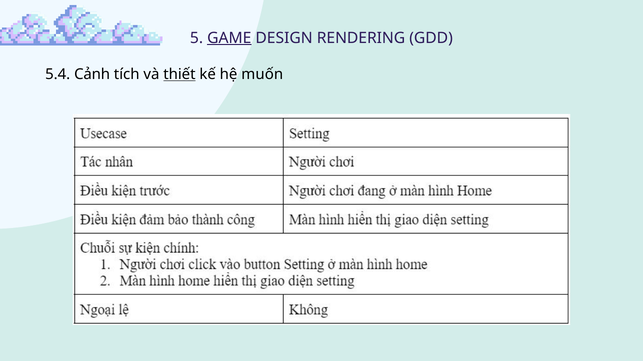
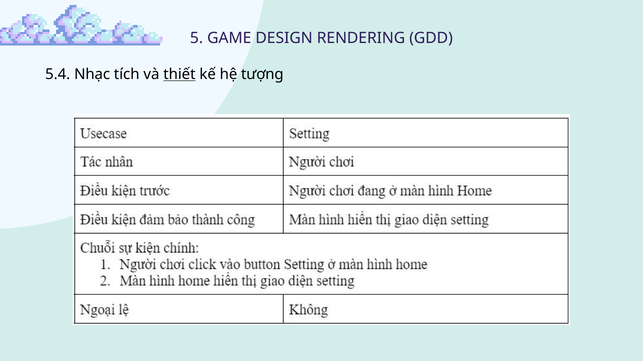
GAME underline: present -> none (229, 38)
Cảnh: Cảnh -> Nhạc (92, 75)
muốn: muốn -> tượng (262, 75)
